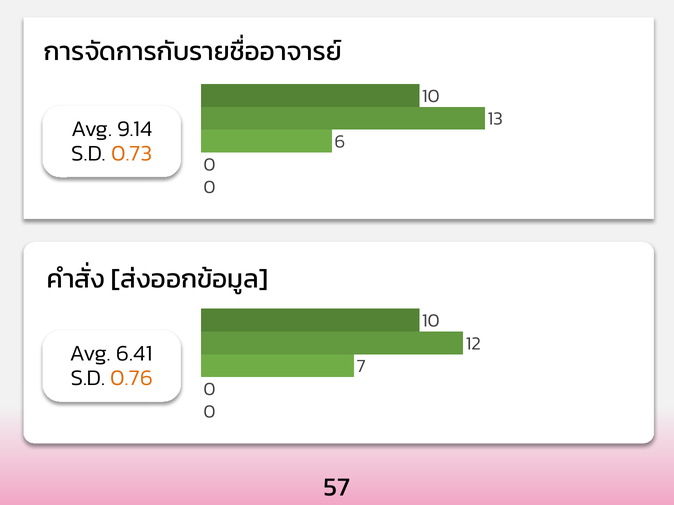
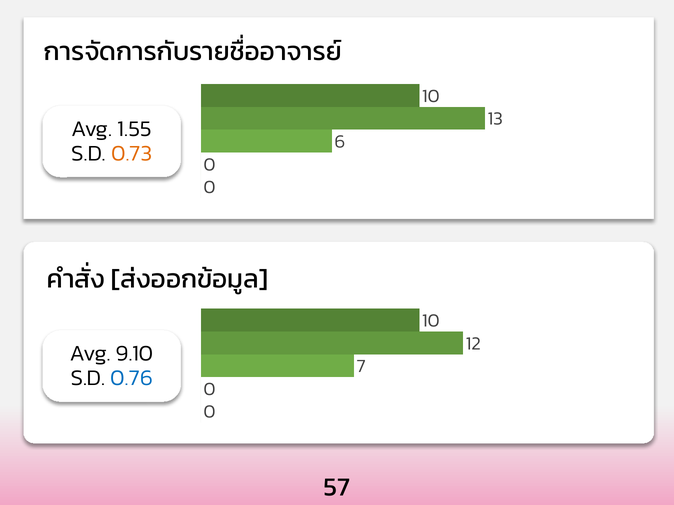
9.14: 9.14 -> 1.55 (135, 129)
6.41: 6.41 -> 9.10 (135, 354)
0.76 colour: orange -> blue (132, 378)
